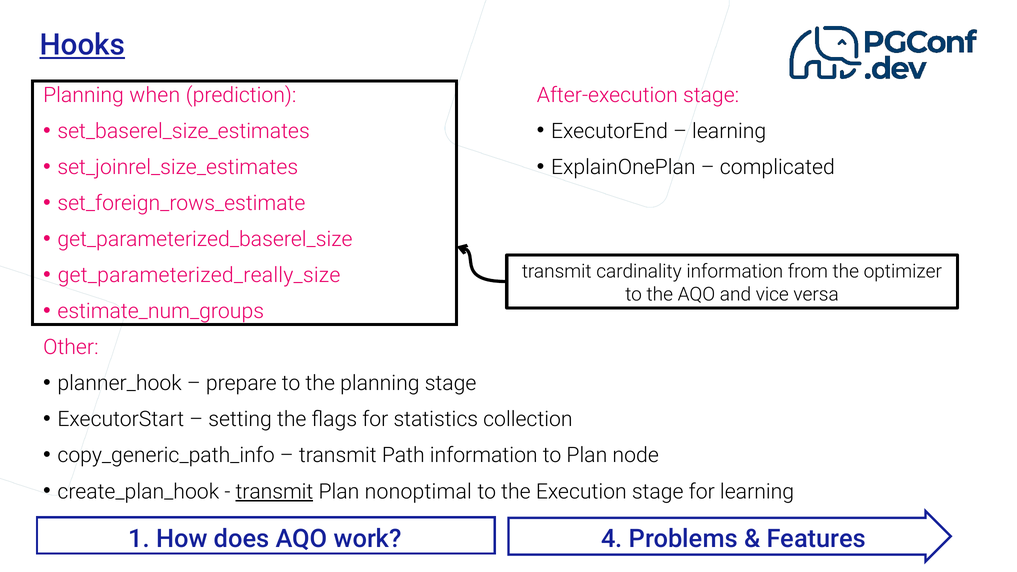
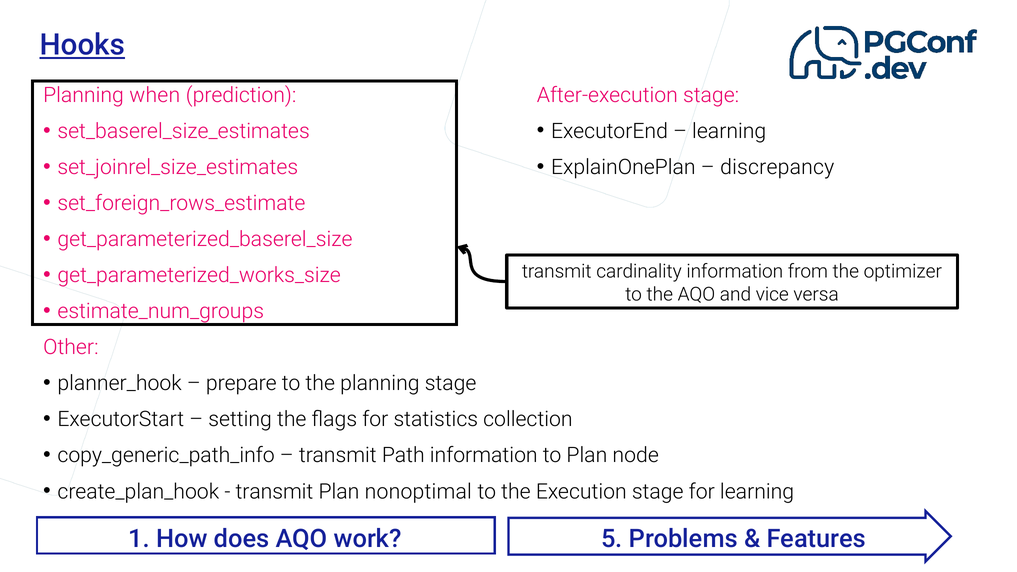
complicated: complicated -> discrepancy (777, 167)
get_parameterized_really_size: get_parameterized_really_size -> get_parameterized_works_size (199, 275)
transmit underline: present -> none (274, 492)
4: 4 -> 5 (612, 539)
